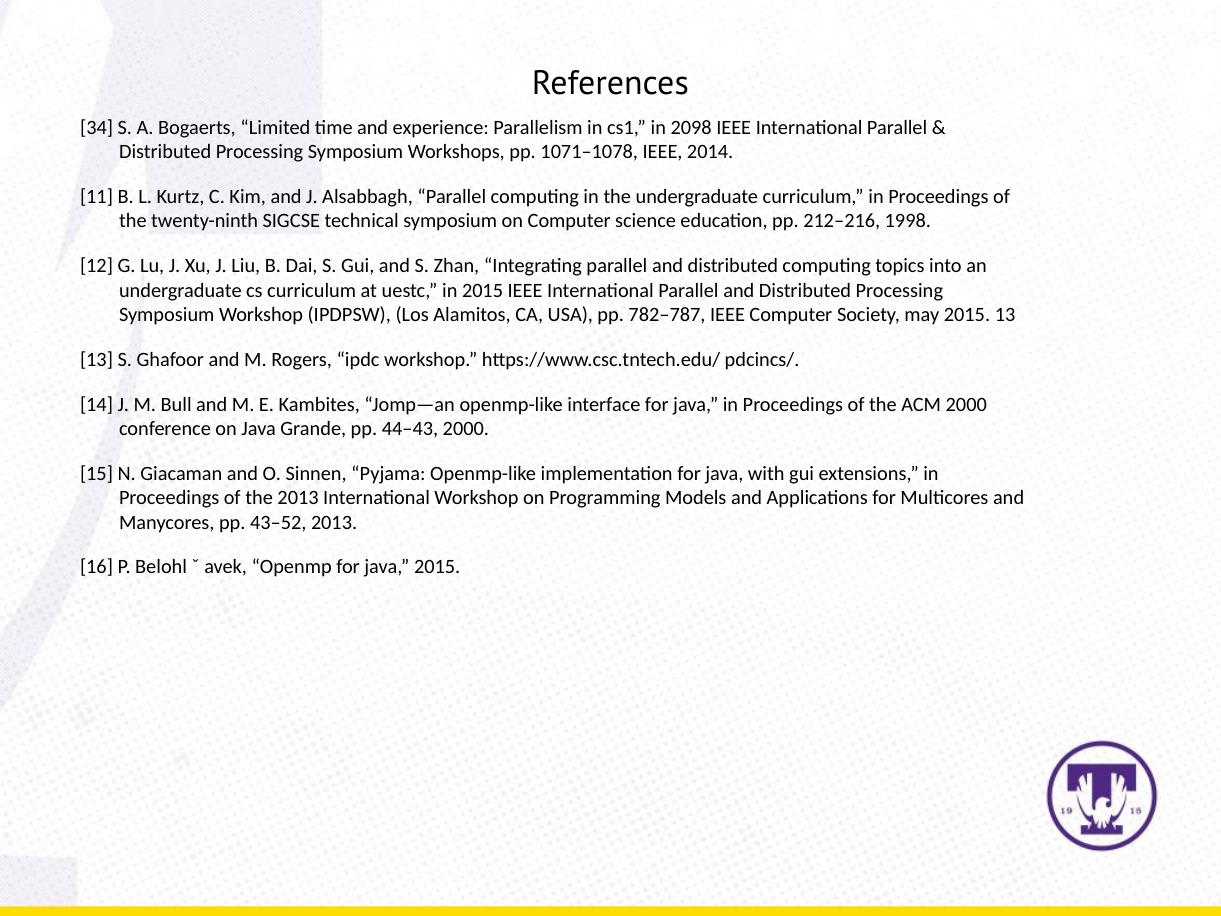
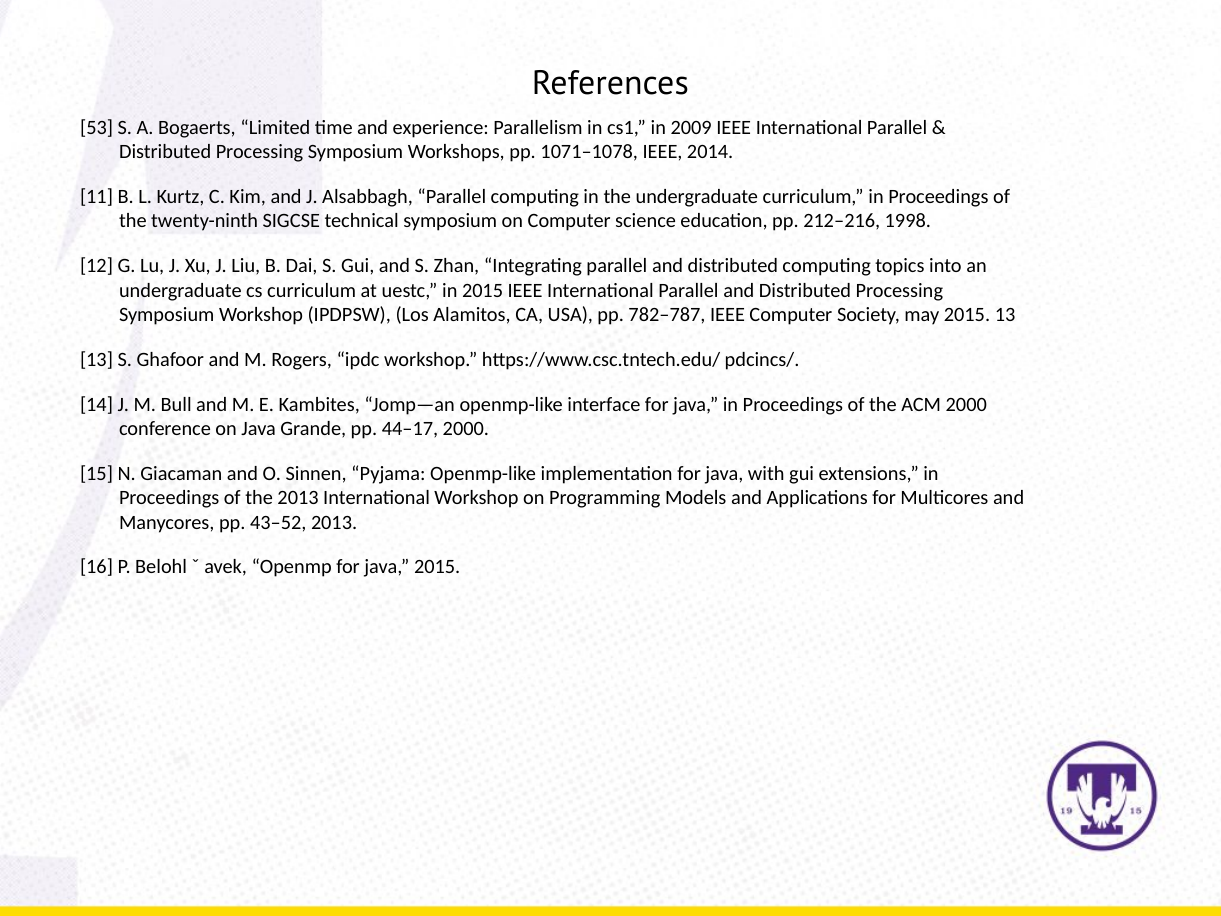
34: 34 -> 53 (97, 128)
2098: 2098 -> 2009 (691, 128)
44–43: 44–43 -> 44–17 (410, 429)
